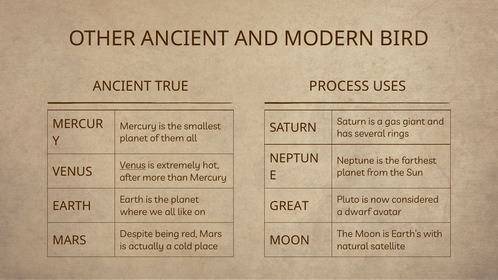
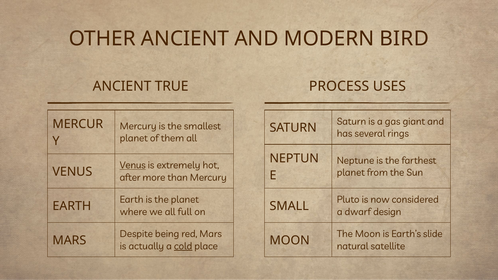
GREAT: GREAT -> SMALL (289, 206)
like: like -> full (185, 212)
avatar: avatar -> design (387, 212)
with: with -> slide (433, 234)
cold underline: none -> present (183, 246)
